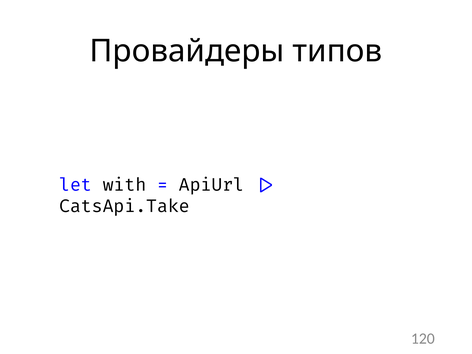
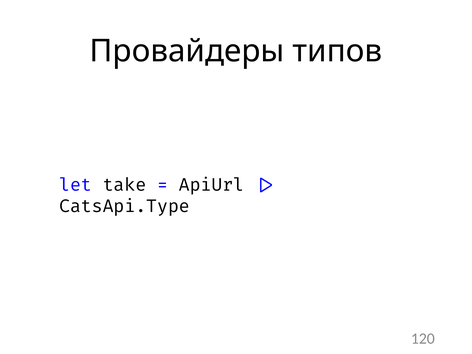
with: with -> take (124, 185)
CatsApi.Take: CatsApi.Take -> CatsApi.Type (125, 206)
